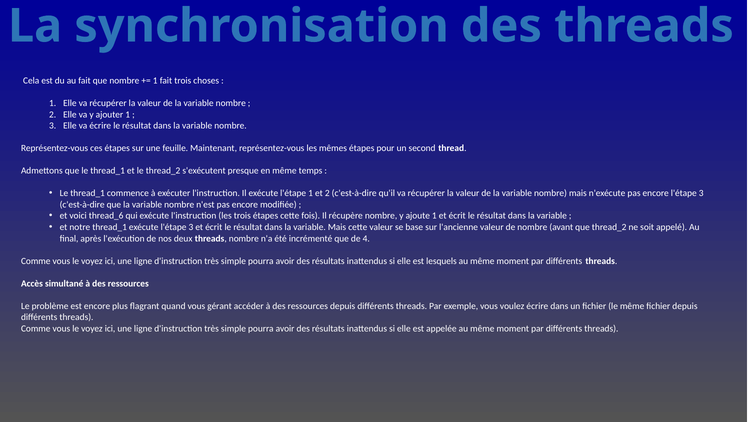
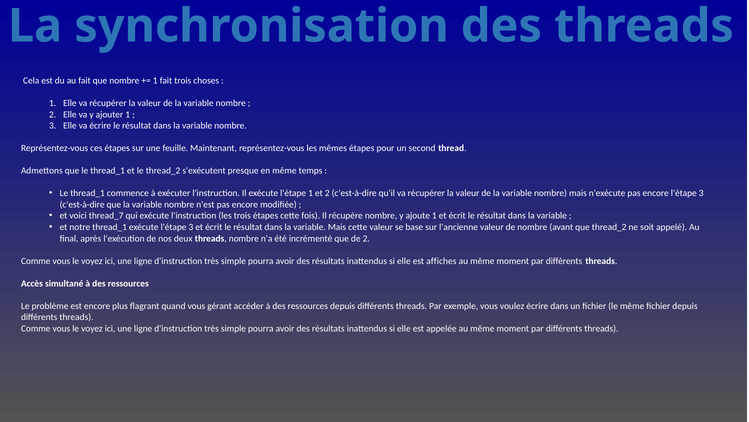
thread_6: thread_6 -> thread_7 (106, 216)
de 4: 4 -> 2 (366, 238)
lesquels: lesquels -> affiches (441, 260)
